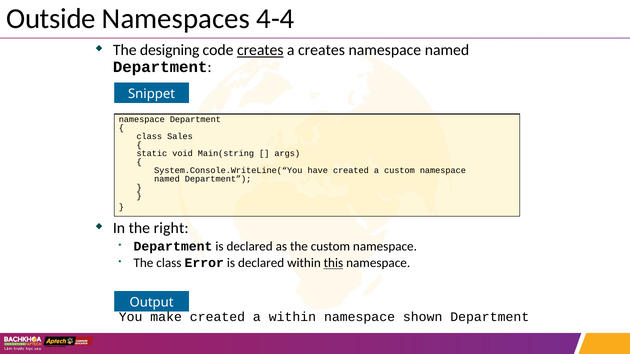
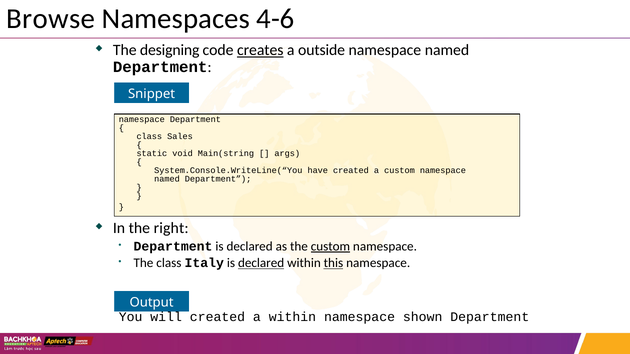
Outside: Outside -> Browse (51, 19)
4-4: 4-4 -> 4-6 (275, 19)
a creates: creates -> outside (322, 50)
custom underline: none -> present (330, 247)
Error: Error -> Italy (204, 263)
declared underline: none -> present (261, 263)
make: make -> will (166, 317)
